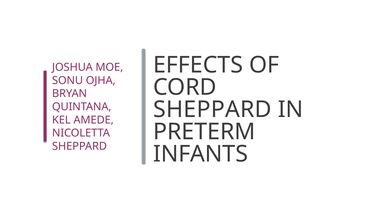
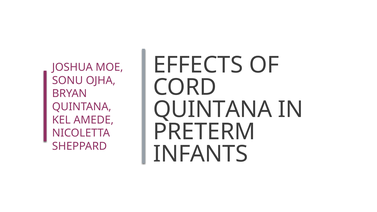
SHEPPARD: SHEPPARD -> QUINTANA (213, 110)
